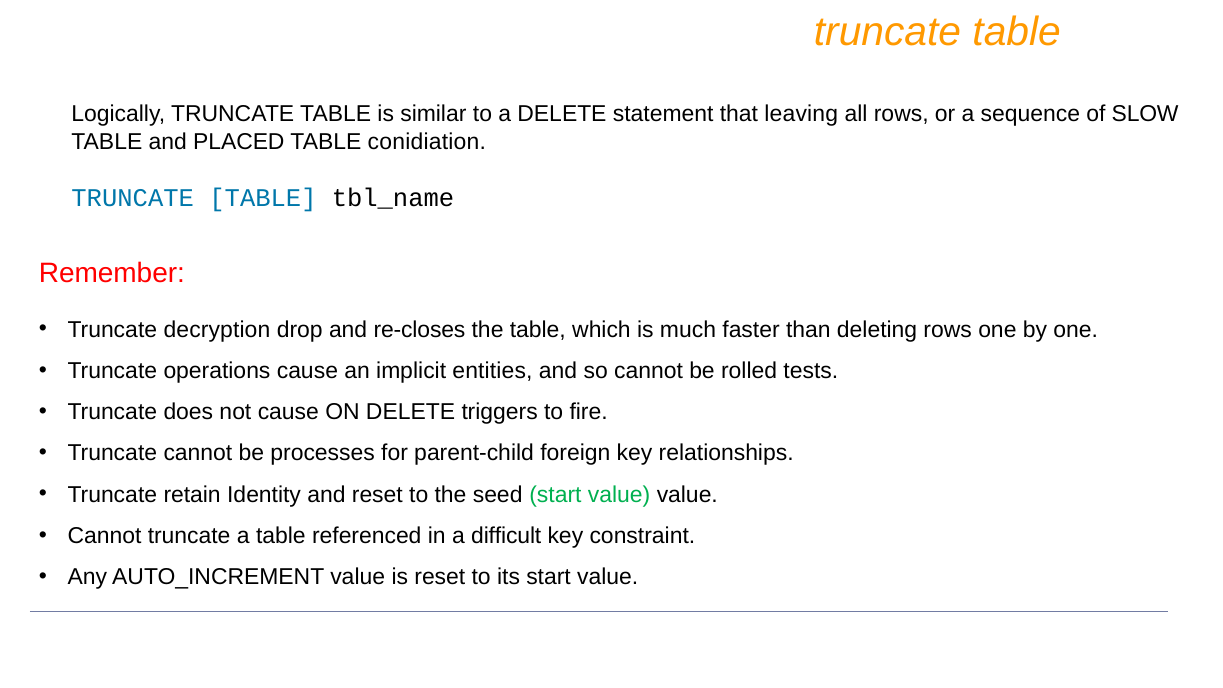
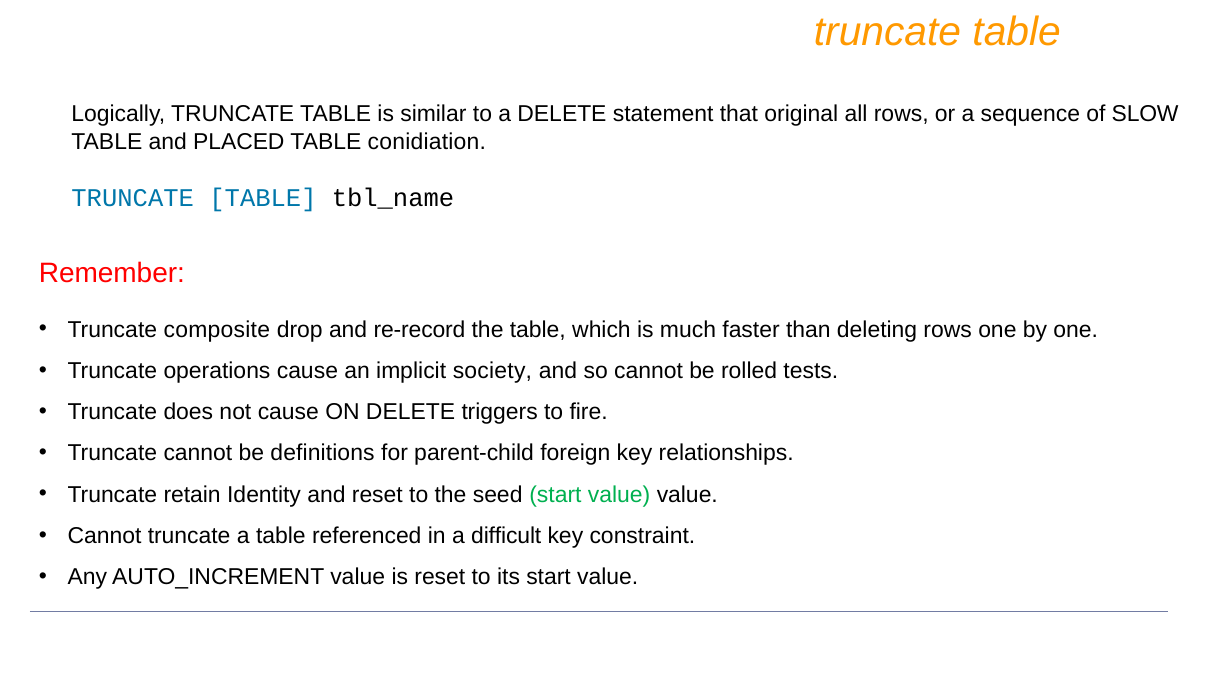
leaving: leaving -> original (801, 114)
decryption: decryption -> composite (217, 330)
re-closes: re-closes -> re-record (420, 330)
entities: entities -> society (492, 371)
processes: processes -> definitions (323, 453)
